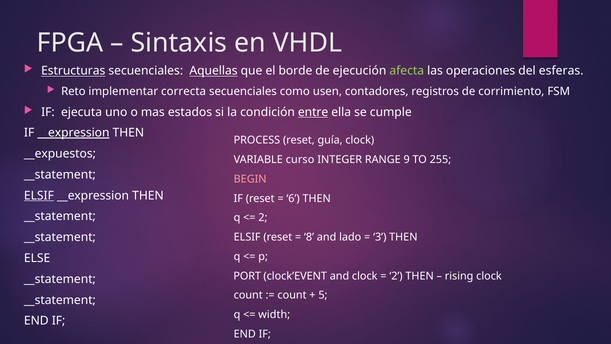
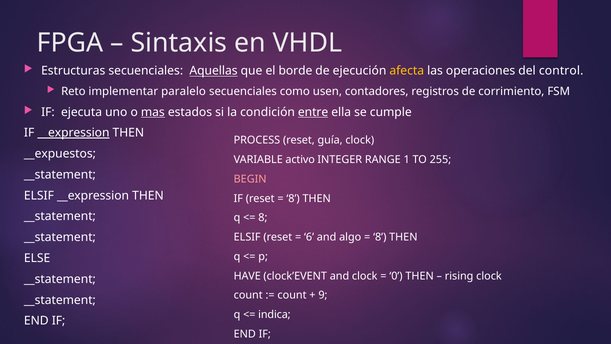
Estructuras underline: present -> none (73, 71)
afecta colour: light green -> yellow (407, 71)
esferas: esferas -> control (561, 71)
correcta: correcta -> paralelo (184, 91)
mas underline: none -> present (153, 112)
curso: curso -> activo (300, 160)
9: 9 -> 1 (407, 160)
ELSIF underline: present -> none (39, 195)
6: 6 -> 8 (293, 198)
2: 2 -> 8 (263, 218)
8: 8 -> 6 (309, 237)
lado: lado -> algo (350, 237)
3: 3 -> 8 (380, 237)
PORT: PORT -> HAVE (247, 276)
2: 2 -> 0 (396, 276)
5: 5 -> 9 (323, 295)
width: width -> indica (274, 314)
